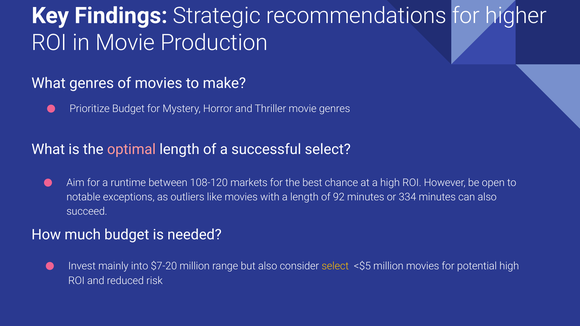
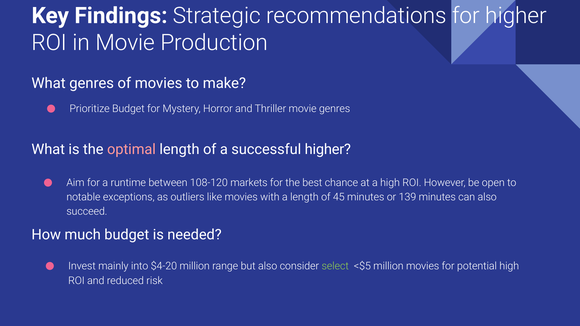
successful select: select -> higher (328, 149)
92: 92 -> 45 (339, 197)
334: 334 -> 139 (407, 197)
$7-20: $7-20 -> $4-20 (164, 266)
select colour: yellow -> light green (335, 266)
